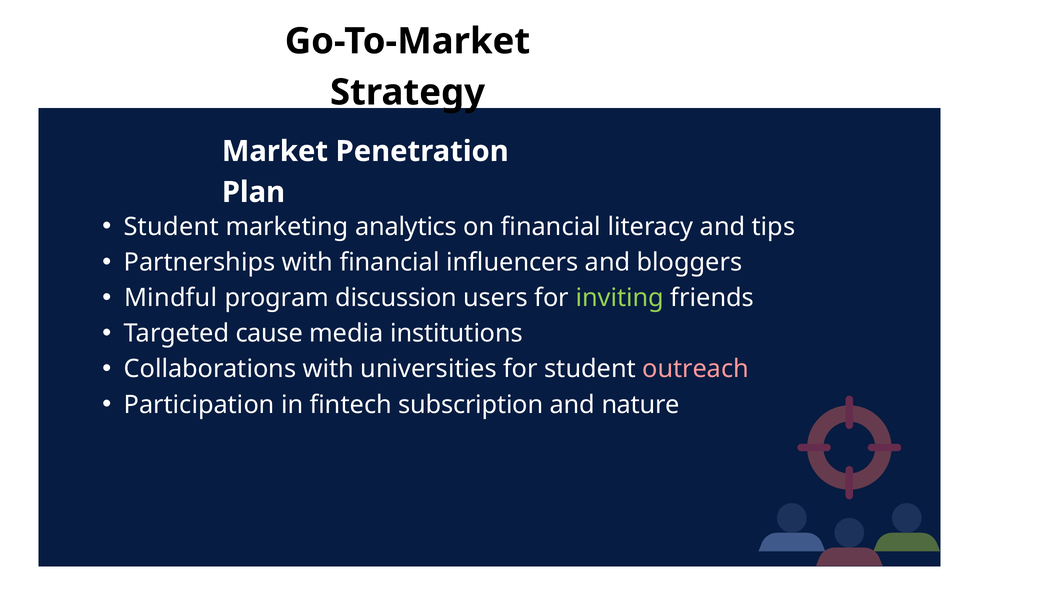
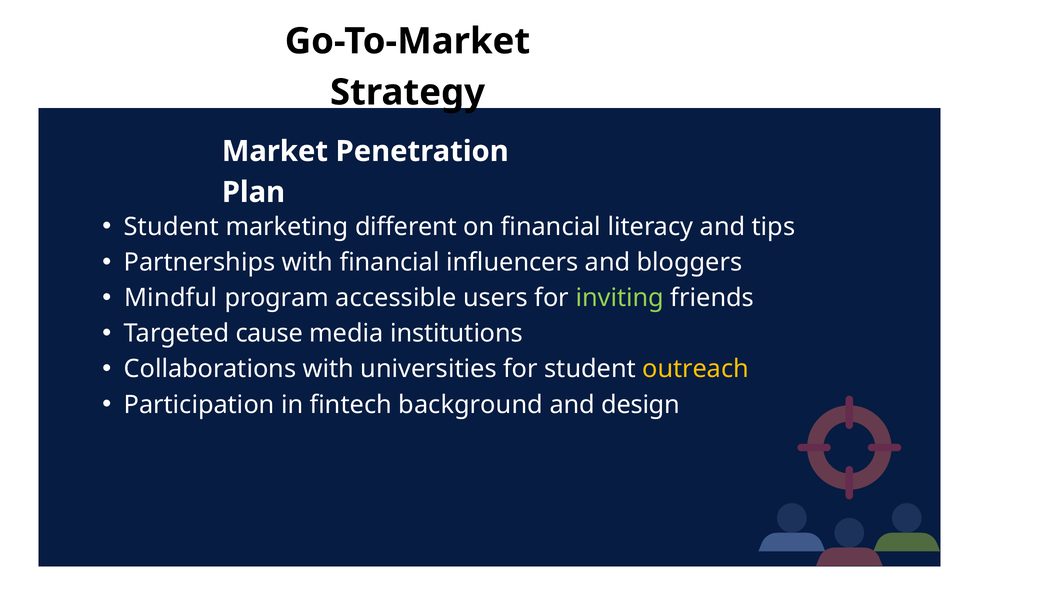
analytics: analytics -> different (406, 227)
discussion: discussion -> accessible (396, 298)
outreach colour: pink -> yellow (696, 369)
subscription: subscription -> background (471, 404)
nature: nature -> design (641, 404)
